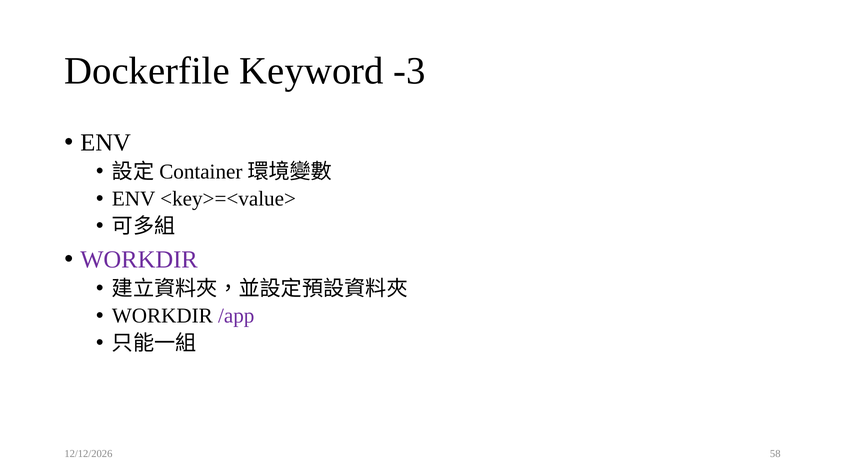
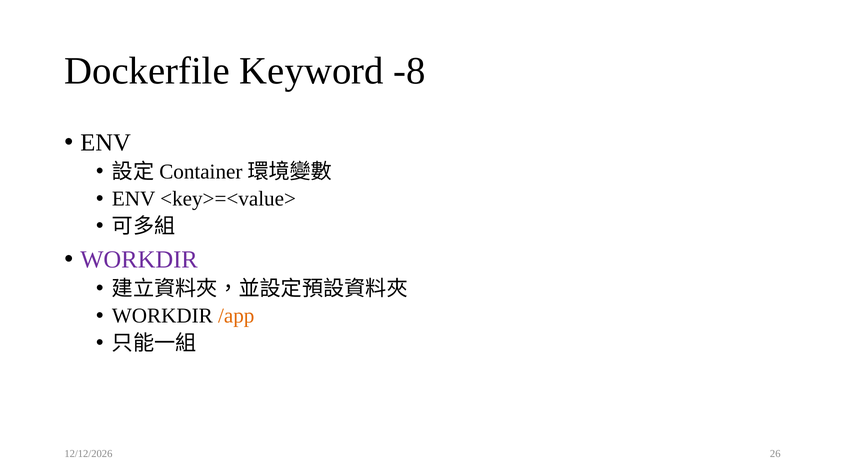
-3: -3 -> -8 (409, 71)
/app colour: purple -> orange (236, 316)
58: 58 -> 26 (775, 454)
